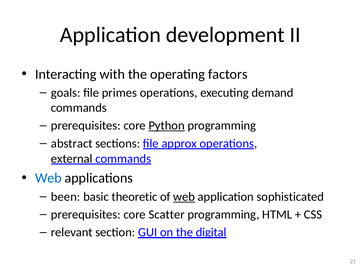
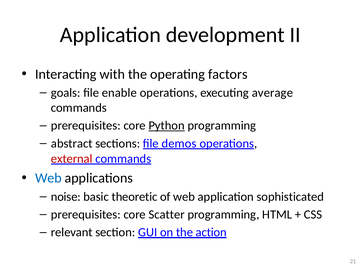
primes: primes -> enable (119, 93)
demand: demand -> average (272, 93)
approx: approx -> demos (179, 144)
external colour: black -> red (72, 159)
been: been -> noise (66, 197)
web underline: present -> none (184, 197)
digital: digital -> action (211, 233)
